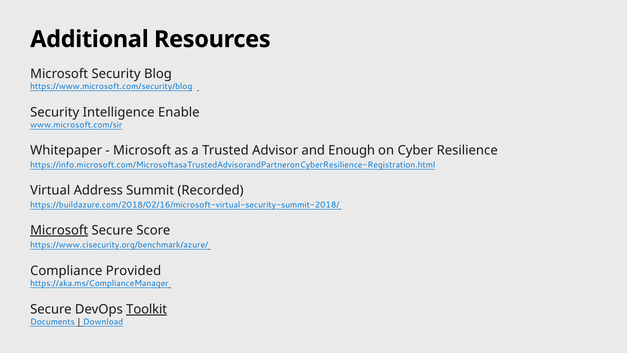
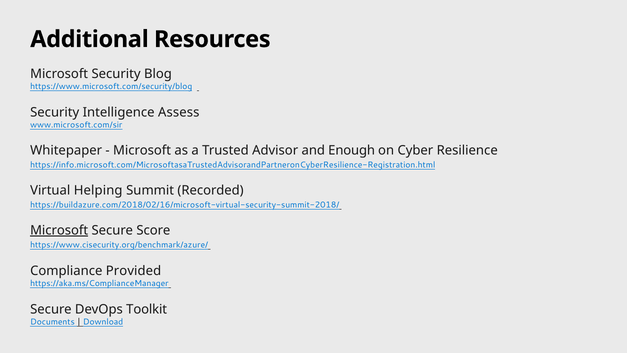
Enable: Enable -> Assess (179, 112)
Address: Address -> Helping (98, 190)
Toolkit underline: present -> none (147, 309)
